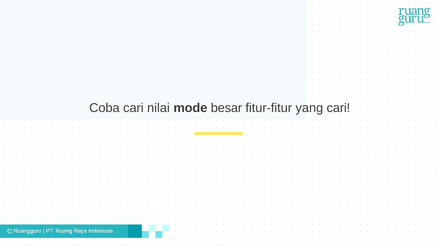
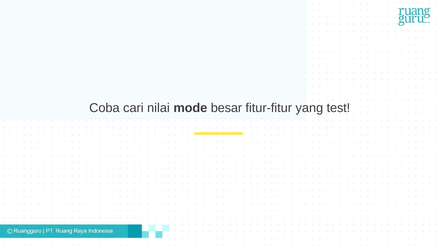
yang cari: cari -> test (338, 108)
